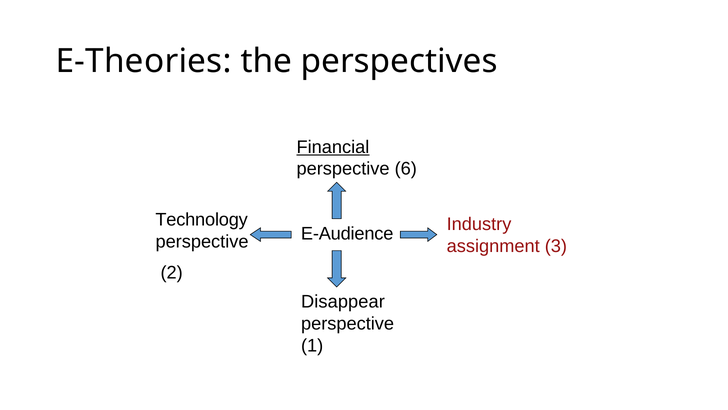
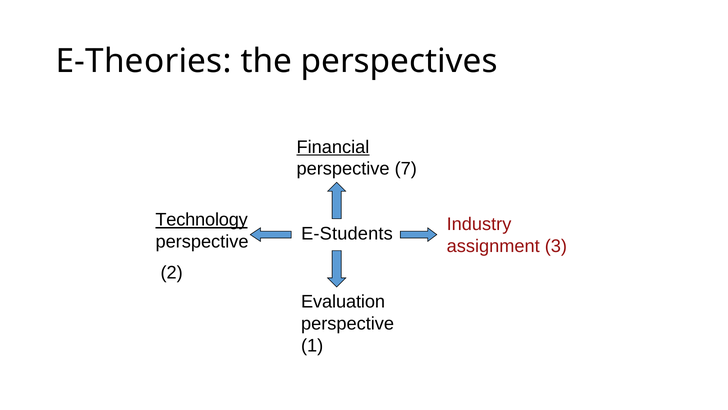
6: 6 -> 7 (406, 169)
Technology underline: none -> present (202, 220)
E-Audience: E-Audience -> E-Students (347, 233)
Disappear: Disappear -> Evaluation (343, 302)
